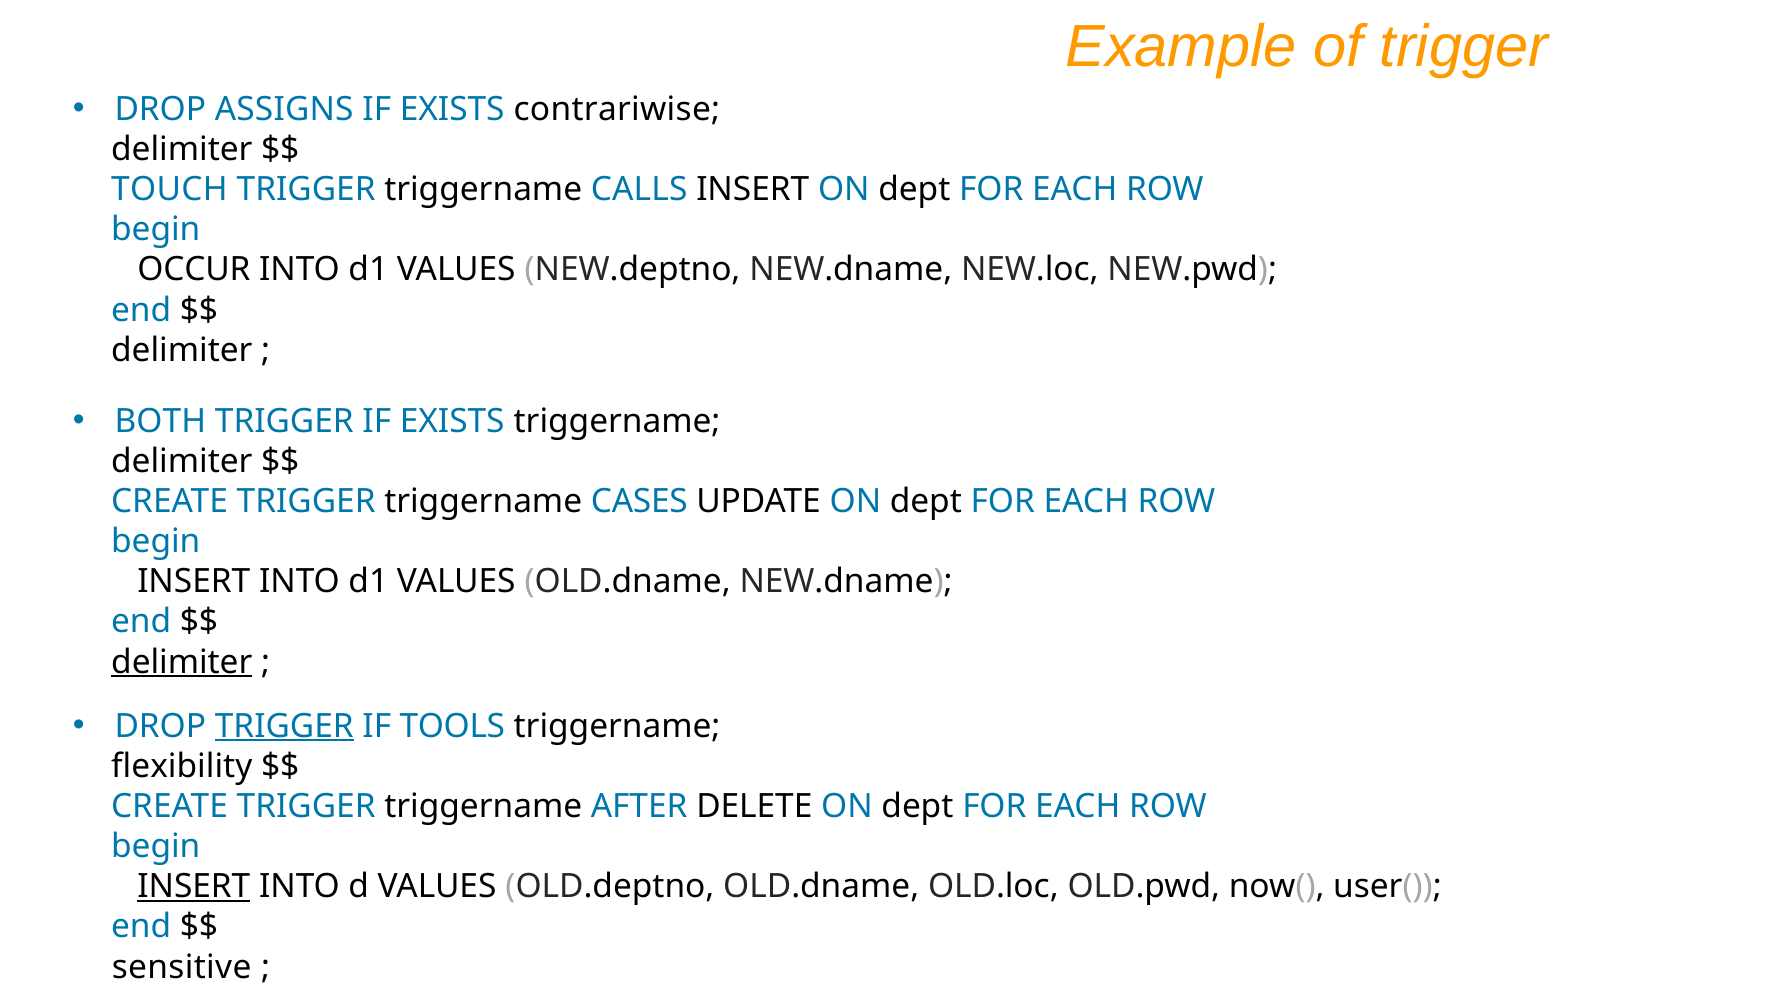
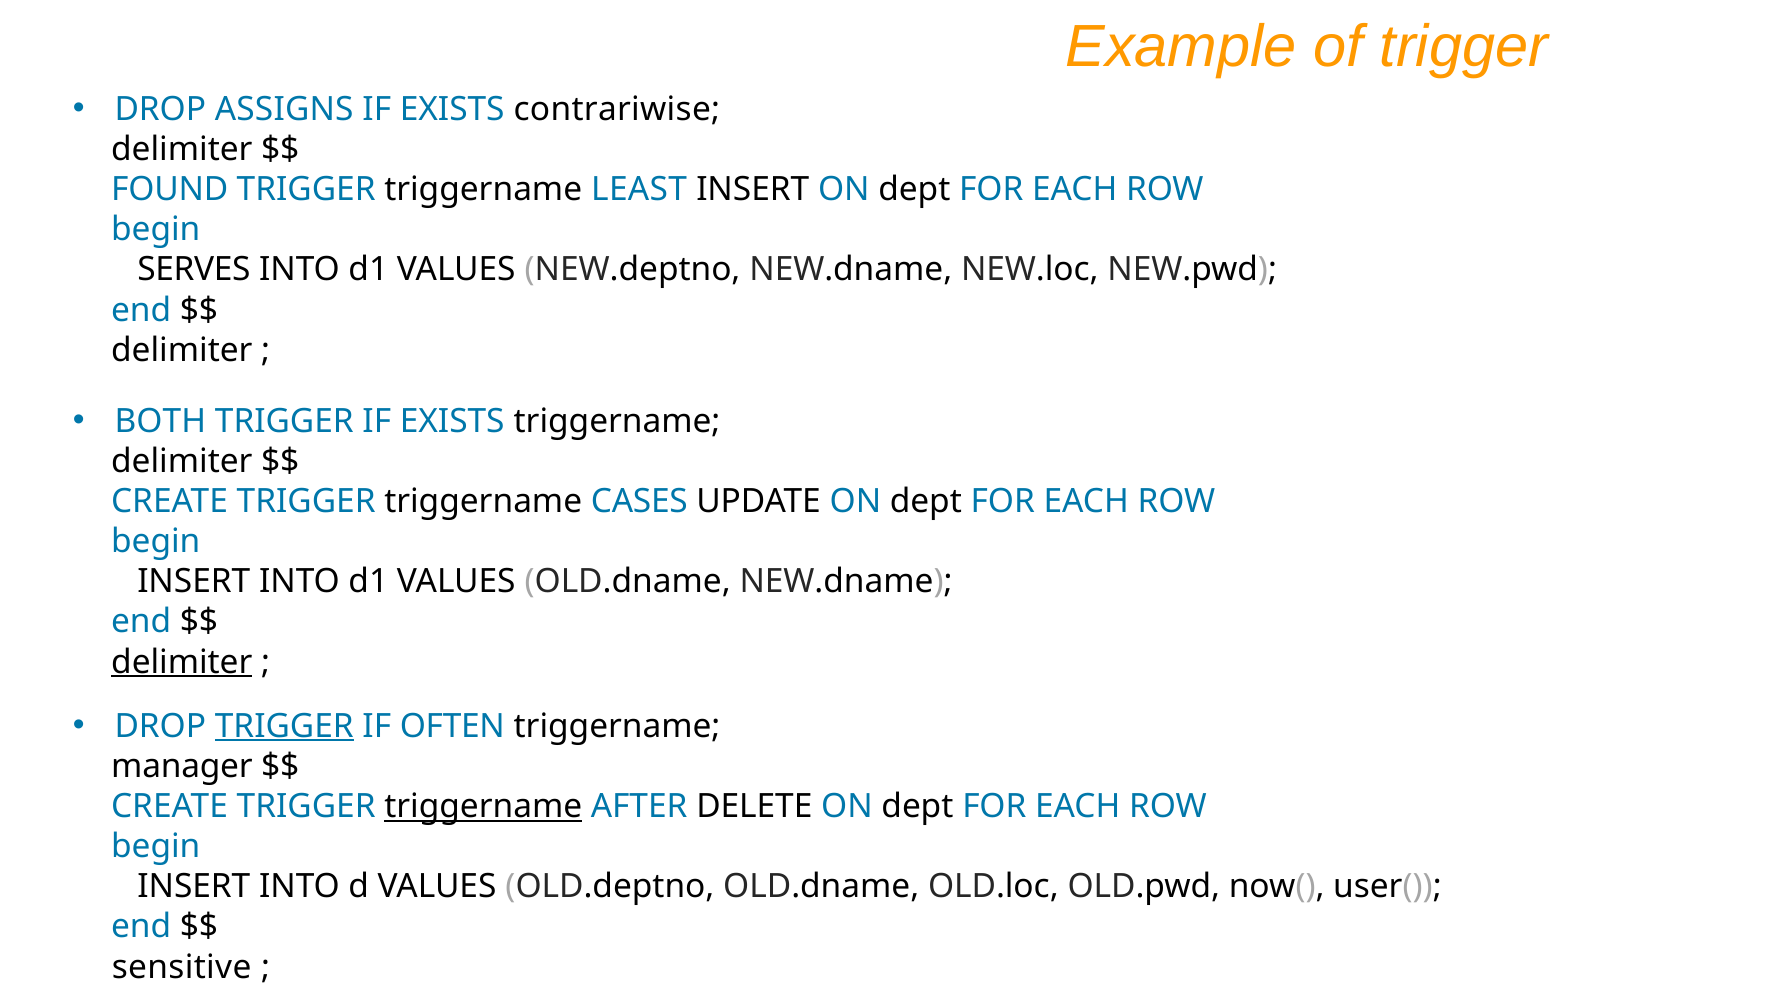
TOUCH: TOUCH -> FOUND (170, 190)
CALLS: CALLS -> LEAST (639, 190)
OCCUR: OCCUR -> SERVES (194, 270)
TOOLS: TOOLS -> OFTEN (452, 726)
flexibility: flexibility -> manager (182, 766)
triggername underline: none -> present (483, 806)
INSERT underline: present -> none (194, 887)
